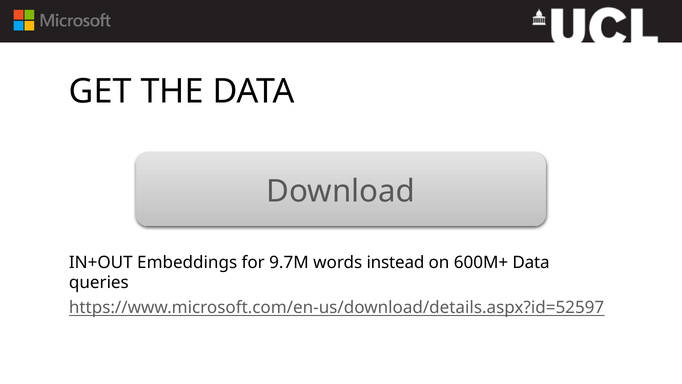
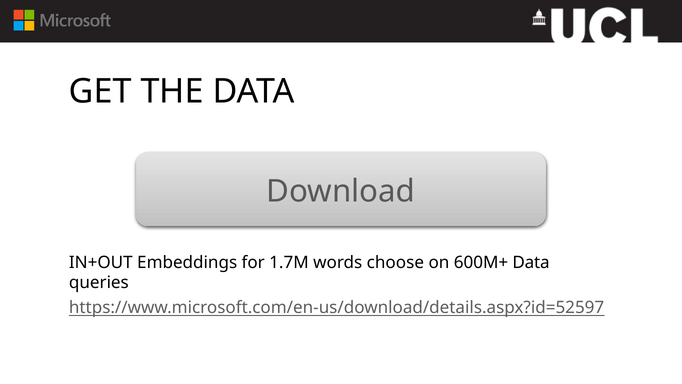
9.7M: 9.7M -> 1.7M (289, 263)
instead: instead -> choose (395, 263)
